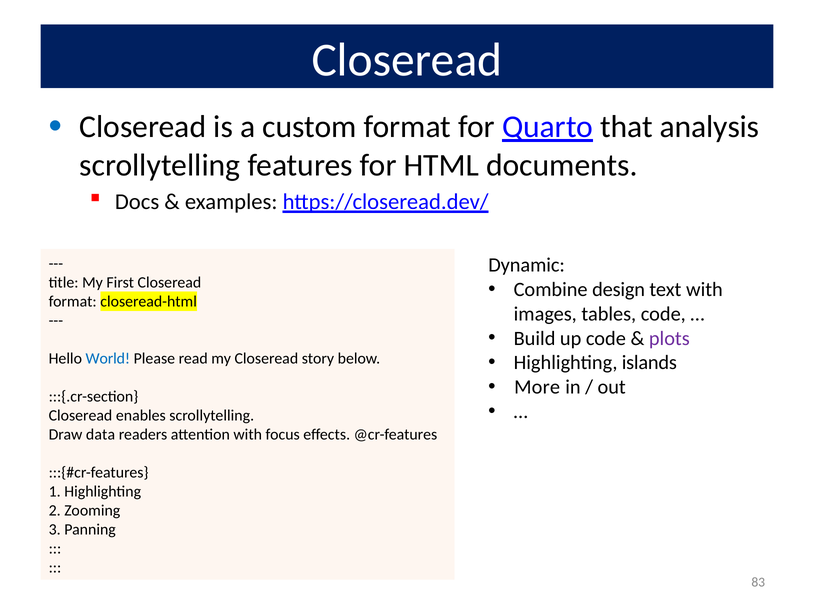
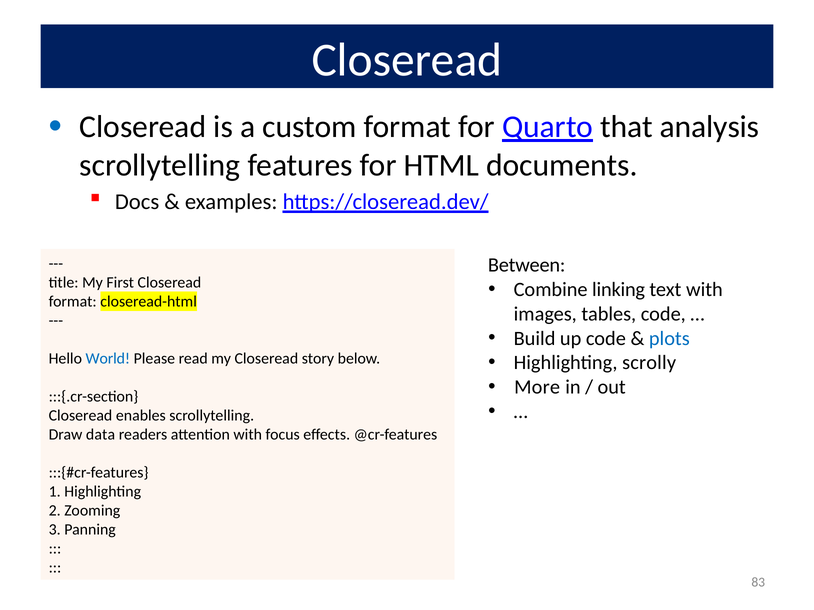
Dynamic: Dynamic -> Between (527, 265)
design: design -> linking (619, 290)
plots colour: purple -> blue (669, 339)
islands: islands -> scrolly (649, 363)
